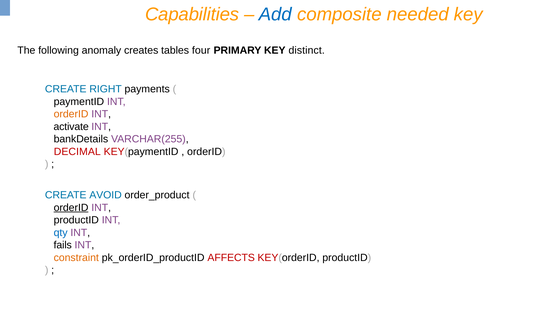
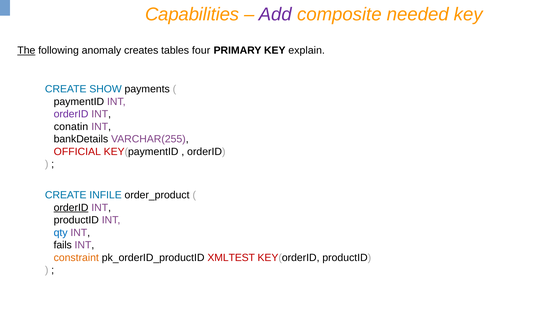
Add colour: blue -> purple (275, 14)
The underline: none -> present (26, 51)
distinct: distinct -> explain (307, 51)
RIGHT: RIGHT -> SHOW (106, 89)
orderID colour: orange -> purple (71, 114)
activate: activate -> conatin (71, 127)
DECIMAL: DECIMAL -> OFFICIAL (77, 152)
AVOID: AVOID -> INFILE (106, 195)
AFFECTS: AFFECTS -> XMLTEST (231, 258)
